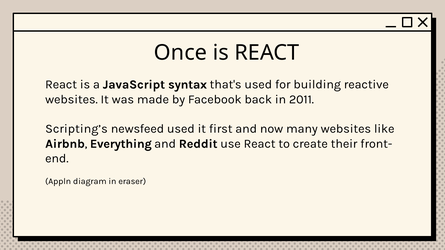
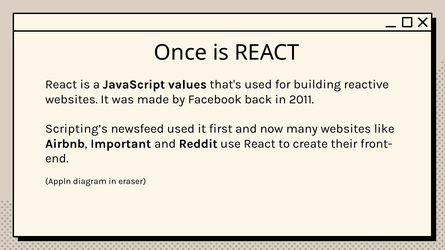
syntax: syntax -> values (187, 85)
Everything: Everything -> Important (121, 144)
